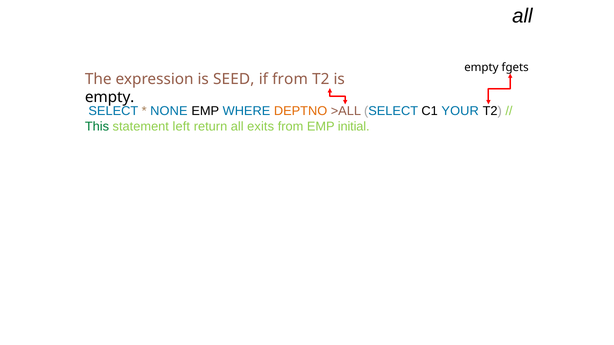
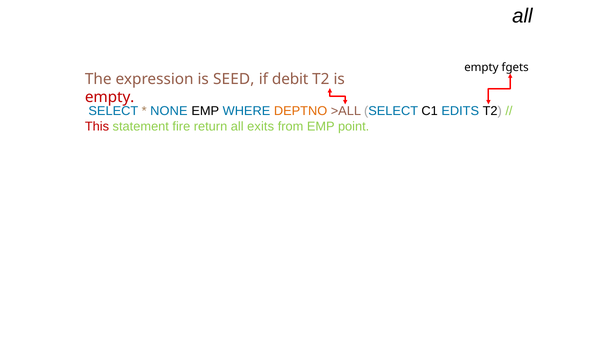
if from: from -> debit (290, 79)
empty colour: black -> red (110, 97)
YOUR: YOUR -> EDITS (460, 111)
This colour: green -> red (97, 127)
left: left -> fire (181, 127)
initial: initial -> point (354, 127)
